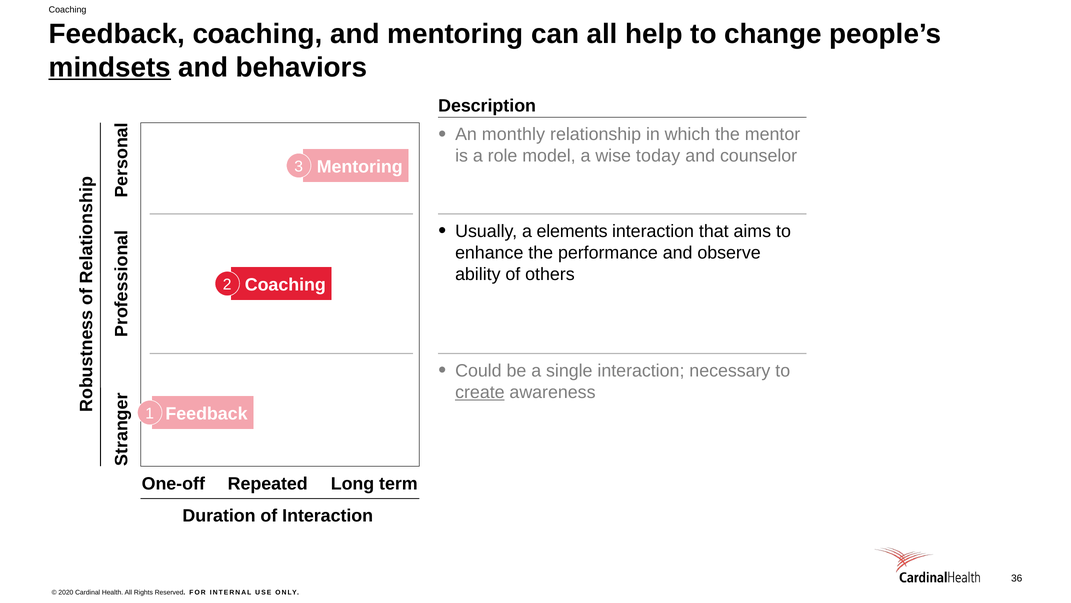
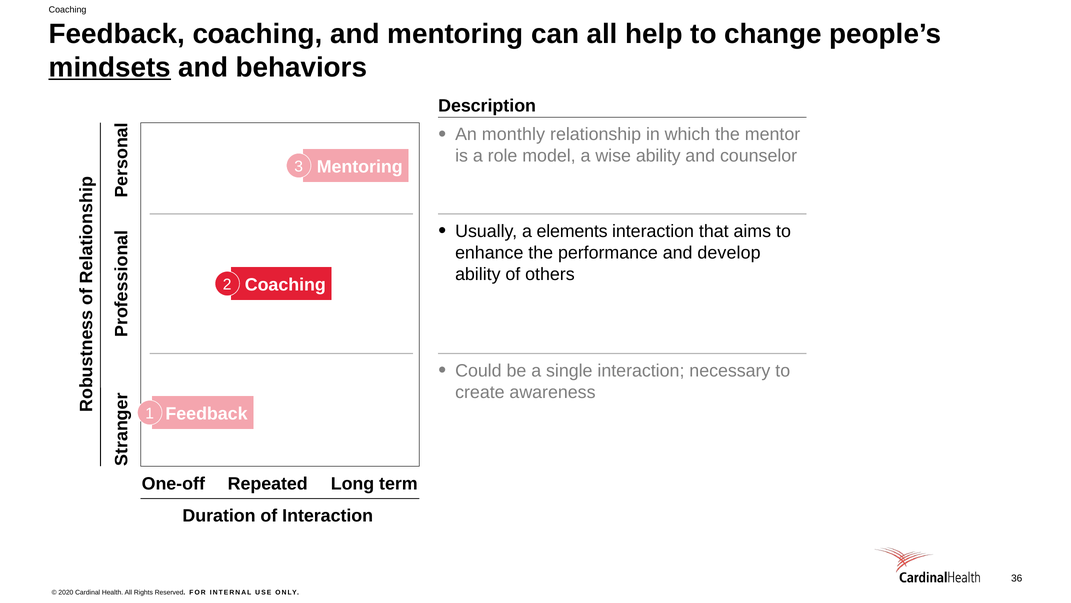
wise today: today -> ability (658, 156)
observe: observe -> develop (729, 253)
create underline: present -> none (480, 392)
